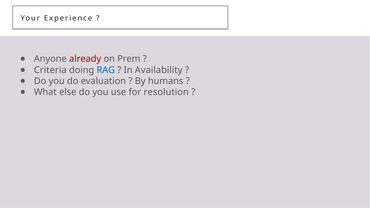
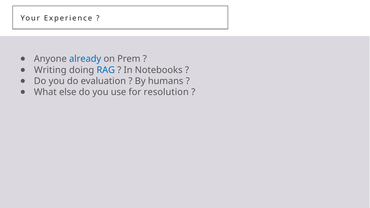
already colour: red -> blue (85, 59)
Criteria: Criteria -> Writing (50, 70)
Availability: Availability -> Notebooks (159, 70)
